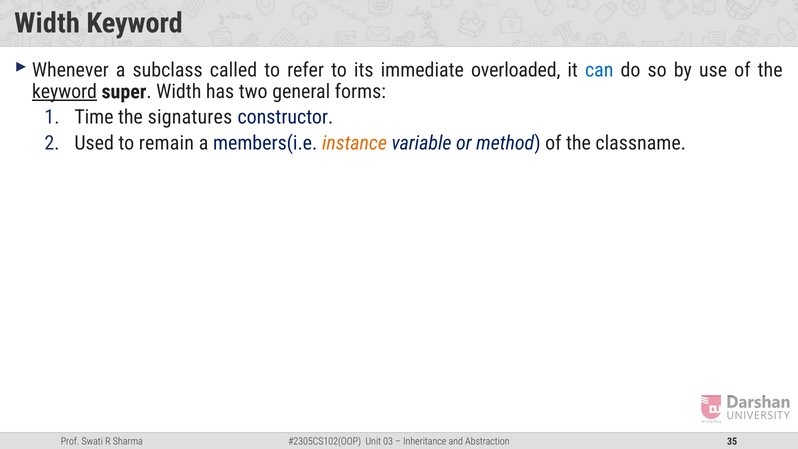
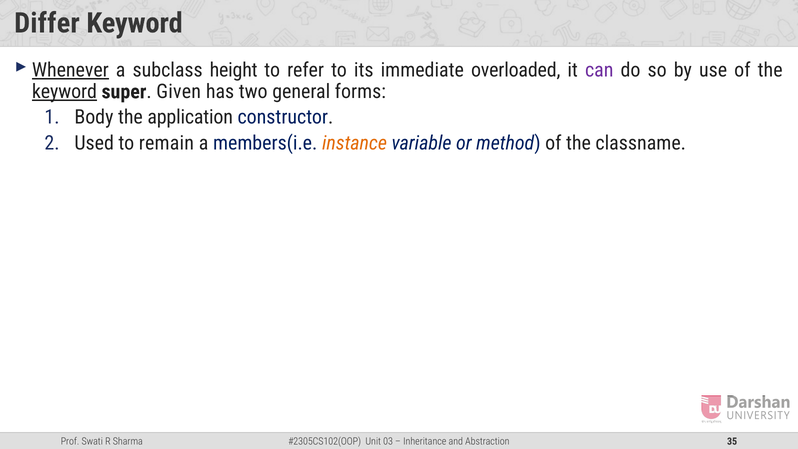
Width: Width -> Differ (47, 23)
Whenever underline: none -> present (70, 70)
called: called -> height (234, 70)
can colour: blue -> purple (599, 70)
super Width: Width -> Given (179, 92)
Time: Time -> Body (94, 117)
signatures: signatures -> application (190, 117)
